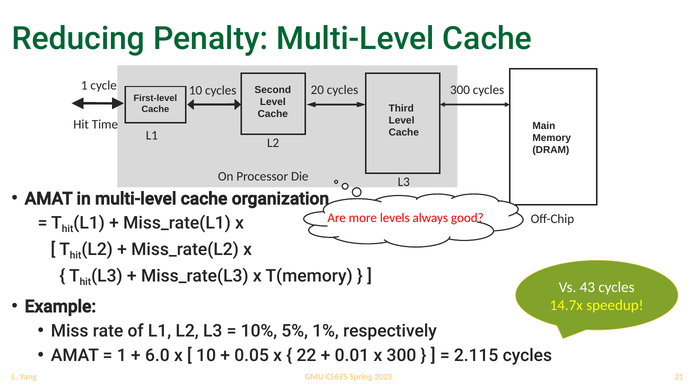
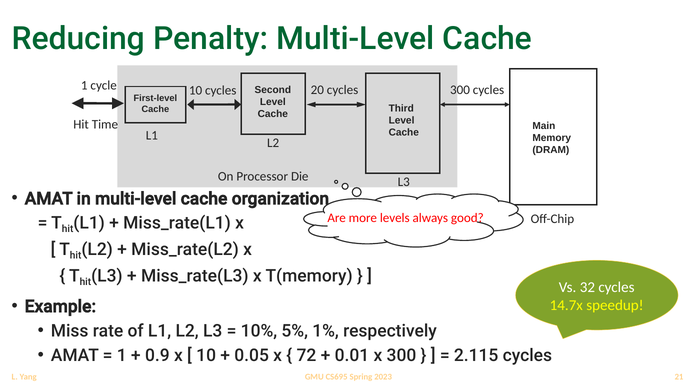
43: 43 -> 32 (587, 287)
6.0: 6.0 -> 0.9 (157, 356)
22: 22 -> 72 (306, 356)
